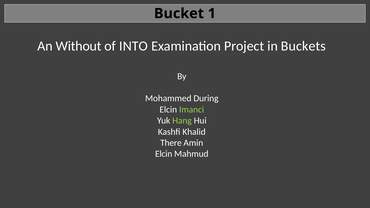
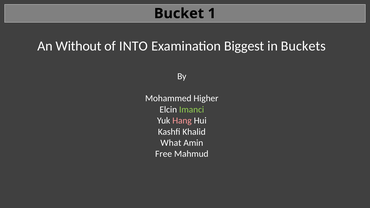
Project: Project -> Biggest (244, 46)
During: During -> Higher (206, 98)
Hang colour: light green -> pink (182, 121)
There: There -> What (171, 143)
Elcin: Elcin -> Free (164, 154)
